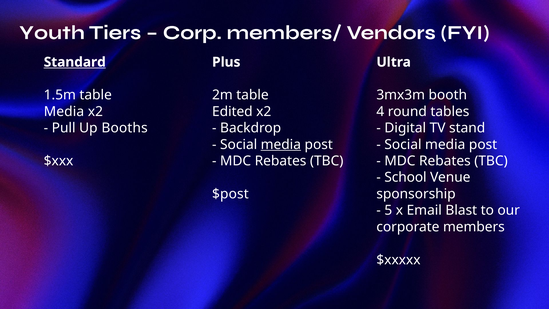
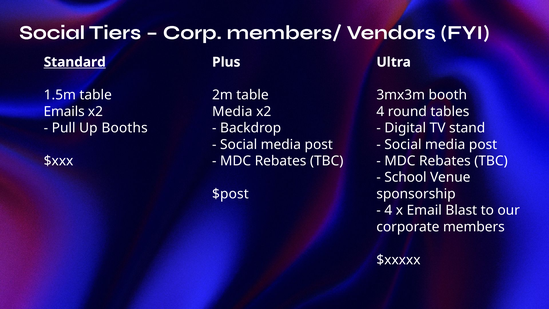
Youth: Youth -> Social (52, 32)
Media: Media -> Emails (64, 111)
Edited: Edited -> Media (232, 111)
media underline: present -> none (281, 144)
5: 5 -> 4 (388, 210)
